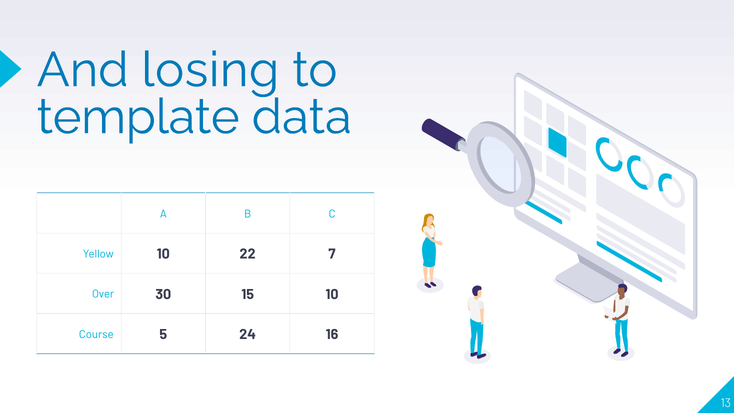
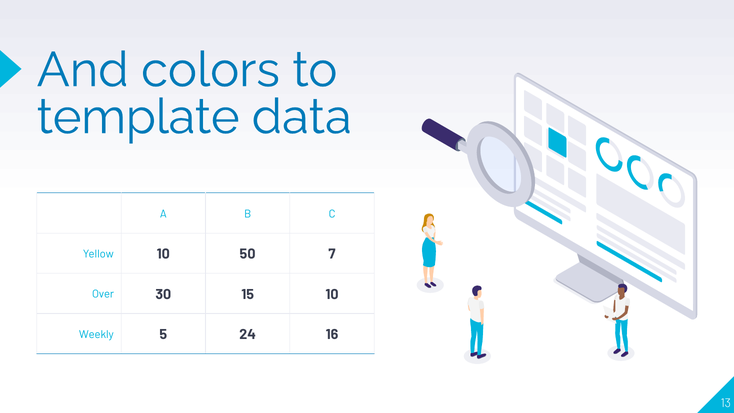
losing: losing -> colors (211, 70)
22: 22 -> 50 (248, 254)
Course: Course -> Weekly (96, 334)
